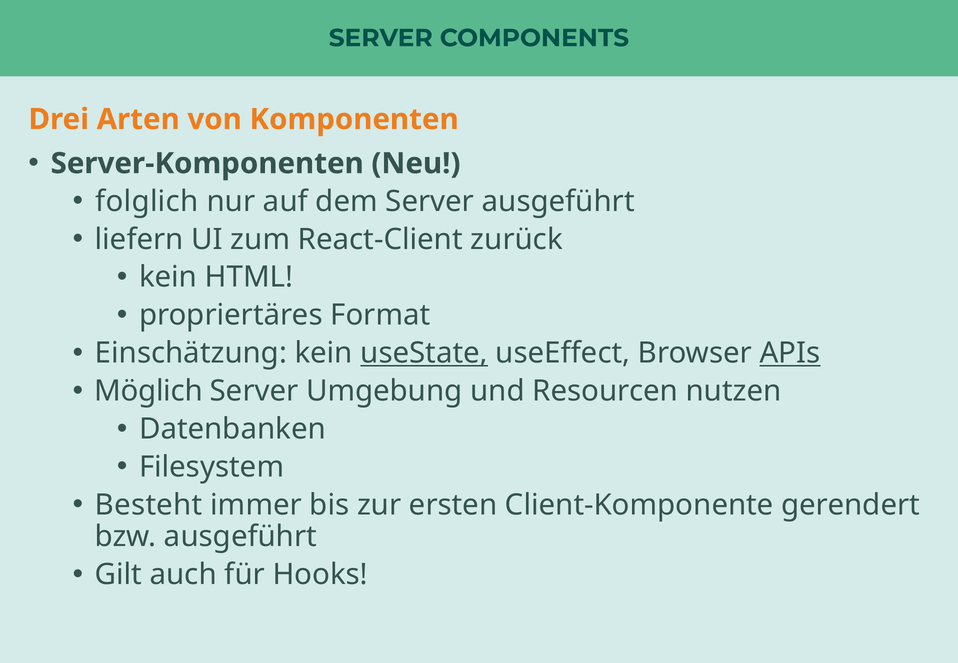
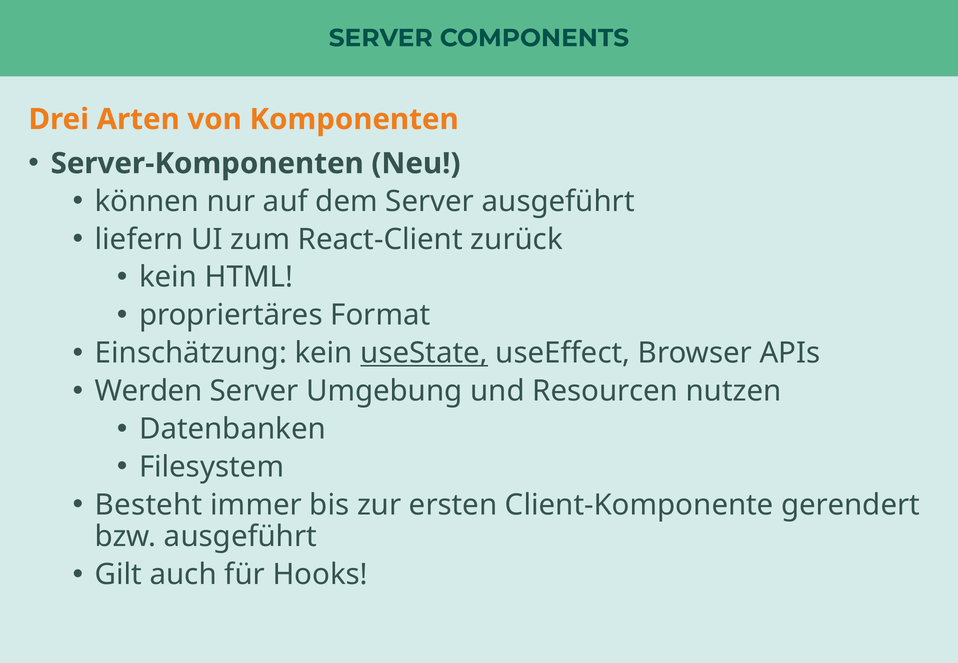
folglich: folglich -> können (147, 201)
APIs underline: present -> none (790, 353)
Möglich: Möglich -> Werden (149, 391)
